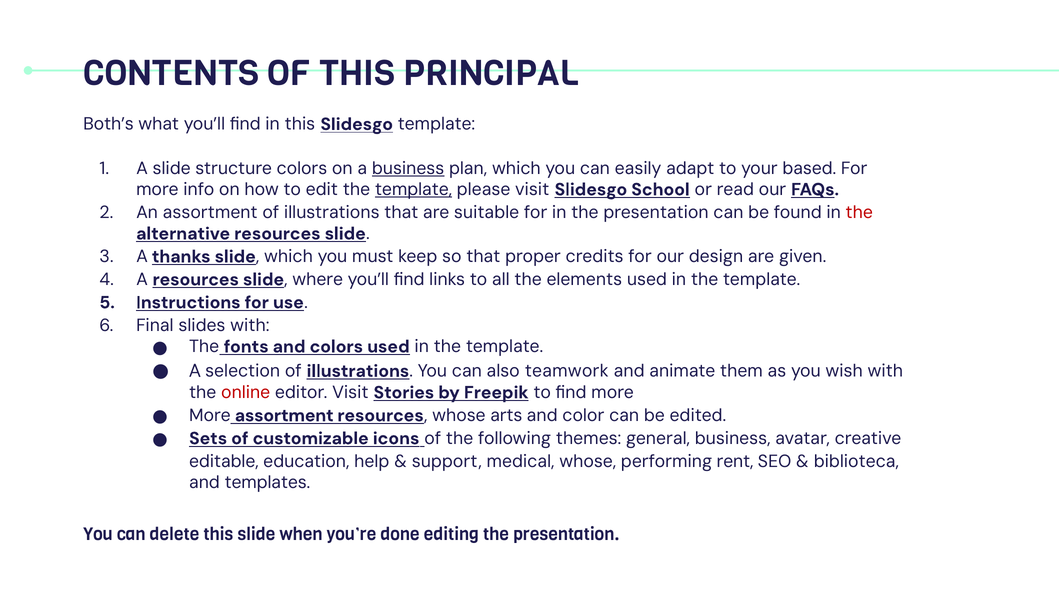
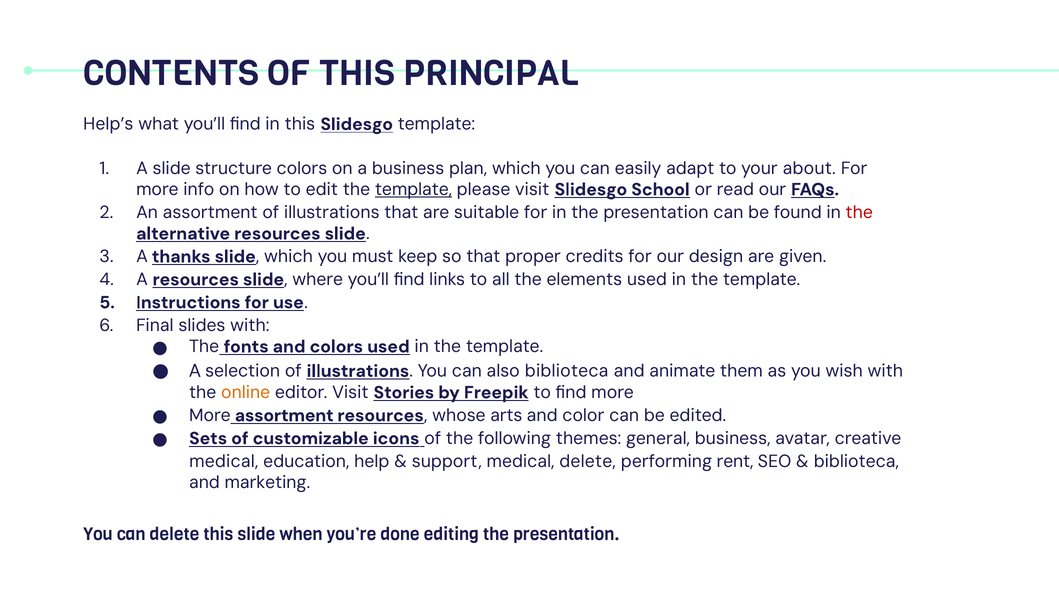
Both’s: Both’s -> Help’s (108, 124)
business underline: present -> none (408, 168)
based: based -> about (809, 168)
also teamwork: teamwork -> biblioteca (567, 371)
online colour: red -> orange (246, 392)
editable: editable -> medical (224, 461)
medical whose: whose -> delete (588, 461)
templates: templates -> marketing (267, 482)
